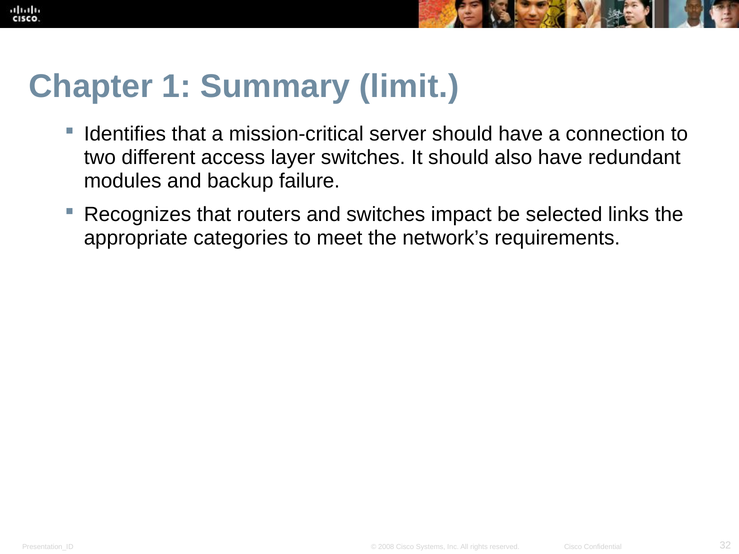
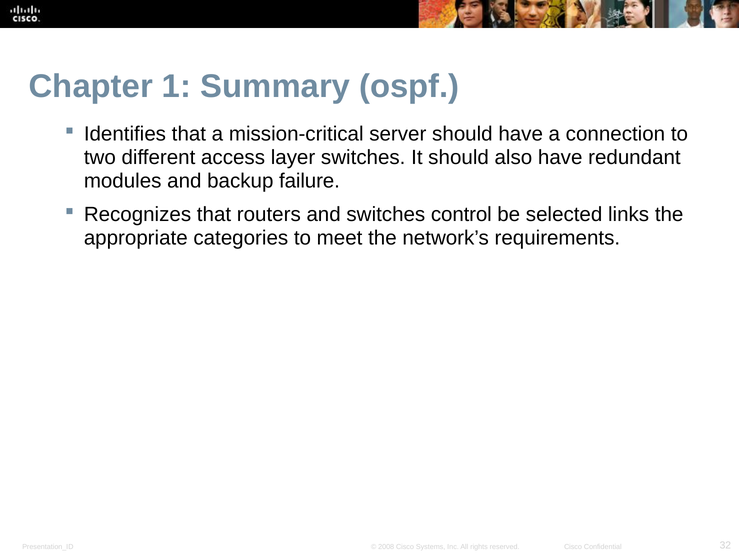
limit: limit -> ospf (409, 86)
impact: impact -> control (461, 215)
